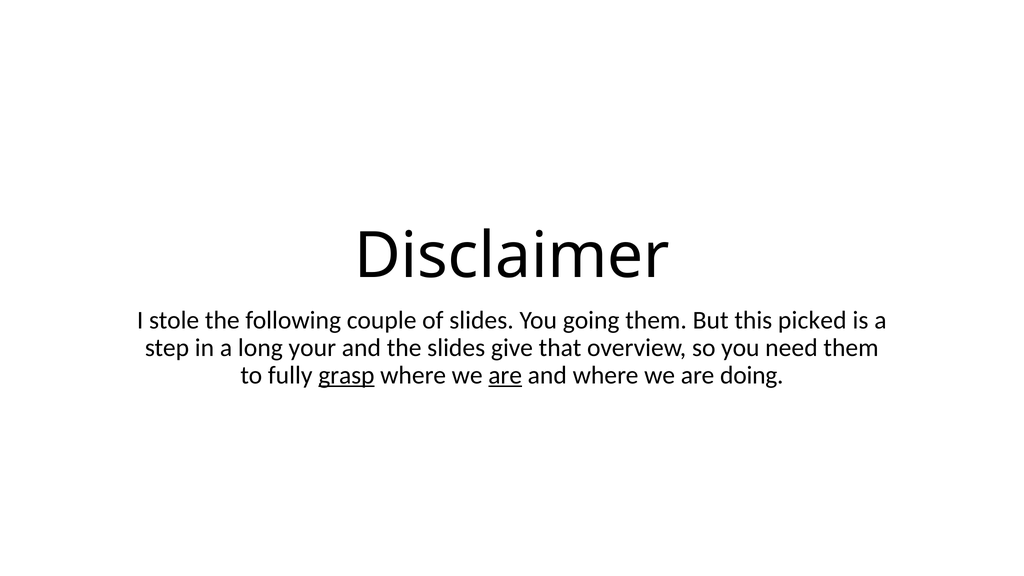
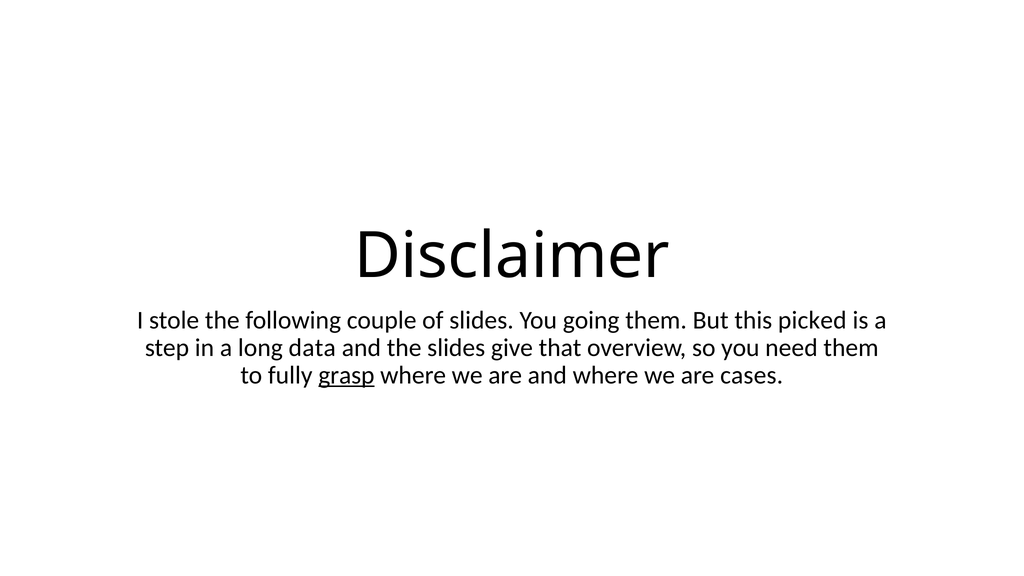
your: your -> data (312, 348)
are underline: present -> none (505, 375)
doing: doing -> cases (752, 375)
